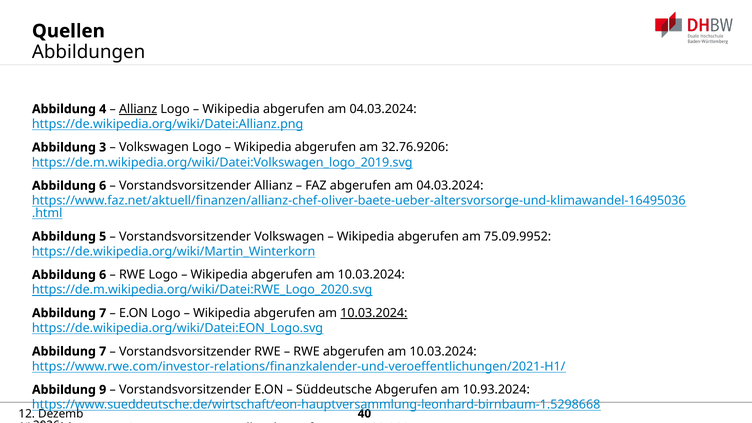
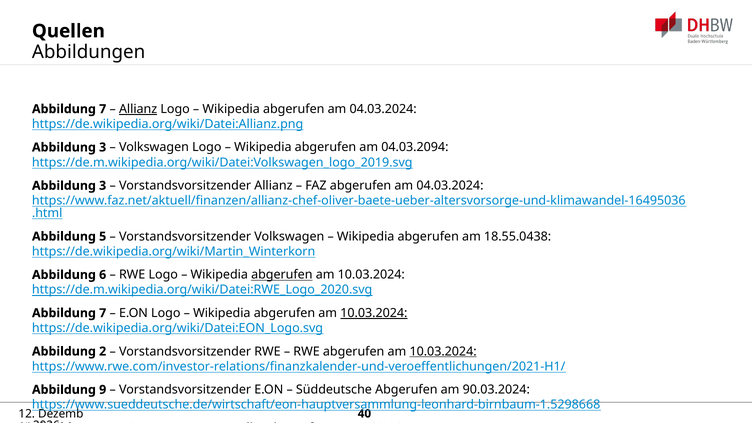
4: 4 -> 7 (103, 109)
32.76.9206: 32.76.9206 -> 04.03.2094 (415, 147)
6: 6 -> 3 (103, 186)
75.09.9952: 75.09.9952 -> 18.55.0438 (518, 236)
abgerufen underline: none -> present (282, 275)
7: 7 -> 2 (103, 351)
10.03.2024 underline: none -> present (443, 351)
10.93.2024: 10.93.2024 -> 90.03.2024 (496, 390)
